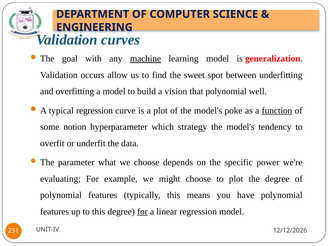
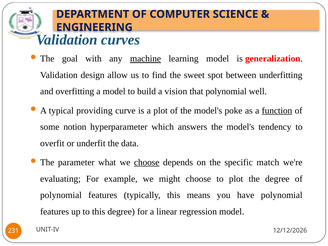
occurs: occurs -> design (93, 75)
typical regression: regression -> providing (94, 111)
strategy: strategy -> answers (193, 127)
choose underline: none -> present (147, 162)
power: power -> match (268, 162)
for underline: present -> none (142, 212)
